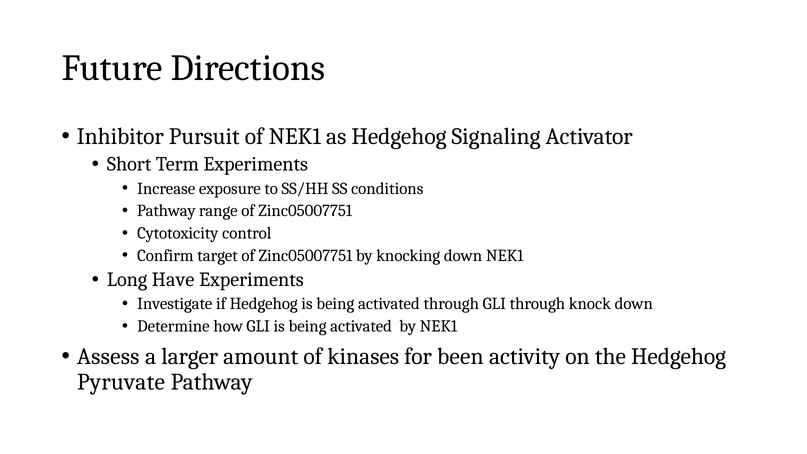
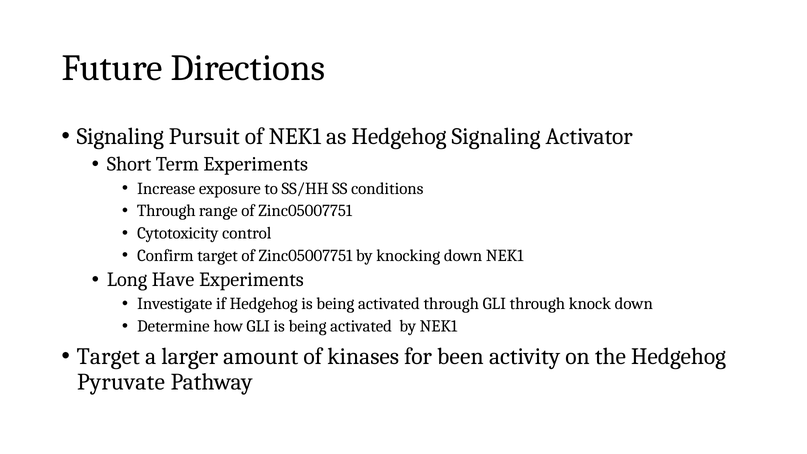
Inhibitor: Inhibitor -> Signaling (120, 136)
Pathway: Pathway -> Through (166, 211)
Assess: Assess -> Target (108, 356)
